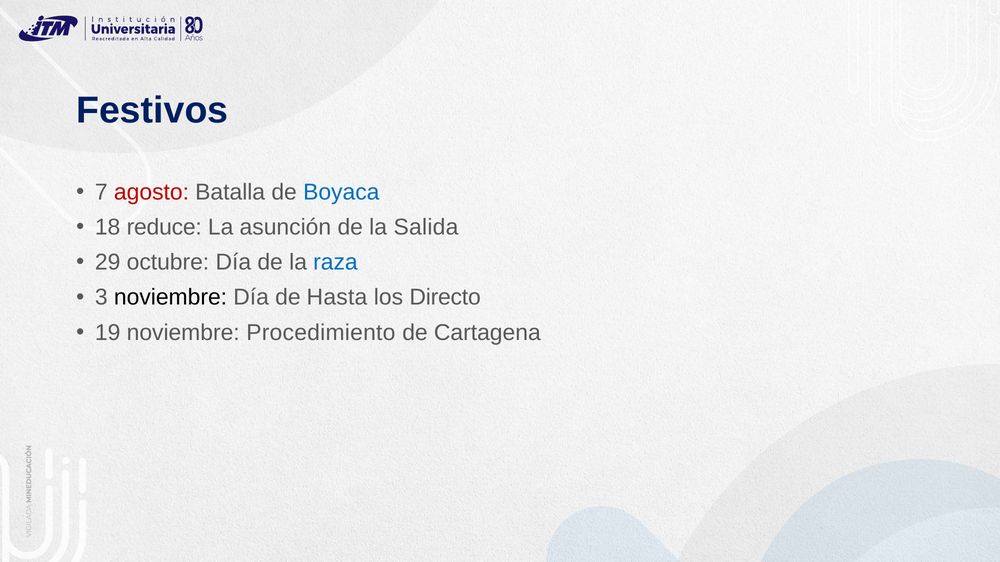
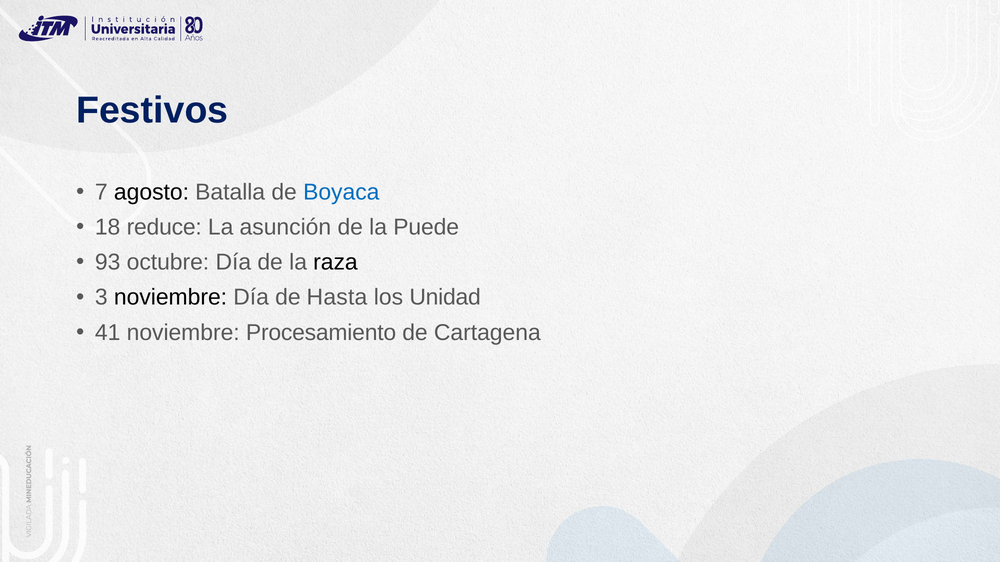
agosto colour: red -> black (151, 192)
Salida: Salida -> Puede (426, 227)
29: 29 -> 93 (108, 262)
raza colour: blue -> black (335, 262)
Directo: Directo -> Unidad (445, 298)
19: 19 -> 41 (108, 333)
Procedimiento: Procedimiento -> Procesamiento (321, 333)
